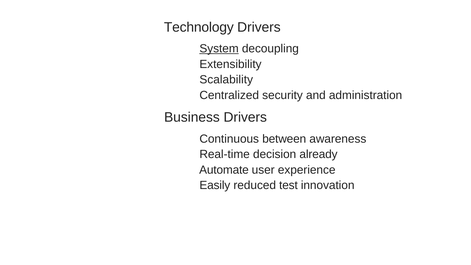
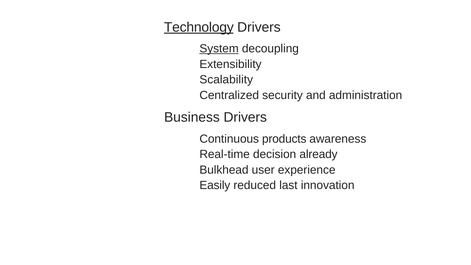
Technology underline: none -> present (199, 27)
between: between -> products (284, 139)
Automate: Automate -> Bulkhead (224, 170)
test: test -> last (288, 185)
